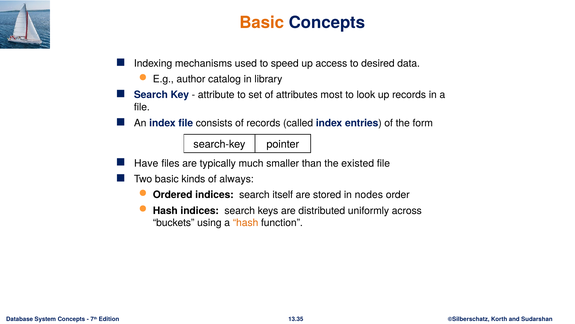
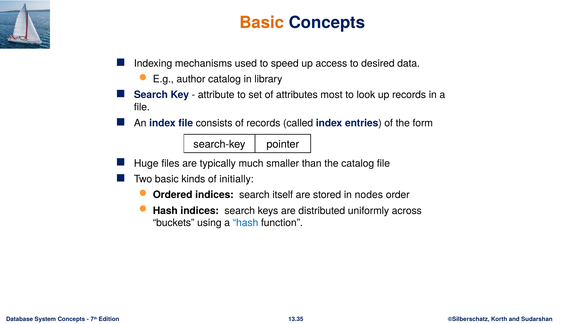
Have: Have -> Huge (146, 163)
the existed: existed -> catalog (358, 163)
always: always -> initially (237, 179)
hash colour: orange -> blue (246, 223)
